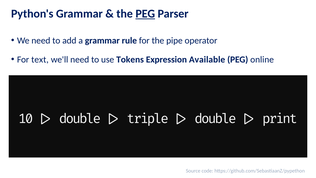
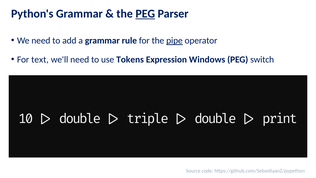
pipe underline: none -> present (174, 41)
Available: Available -> Windows (207, 60)
online: online -> switch (262, 60)
